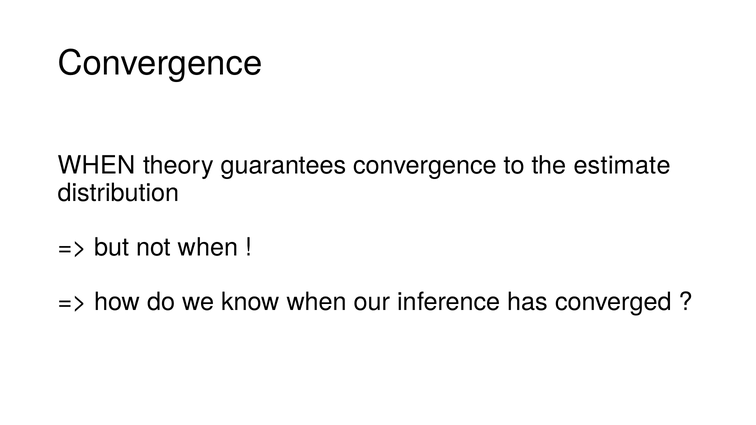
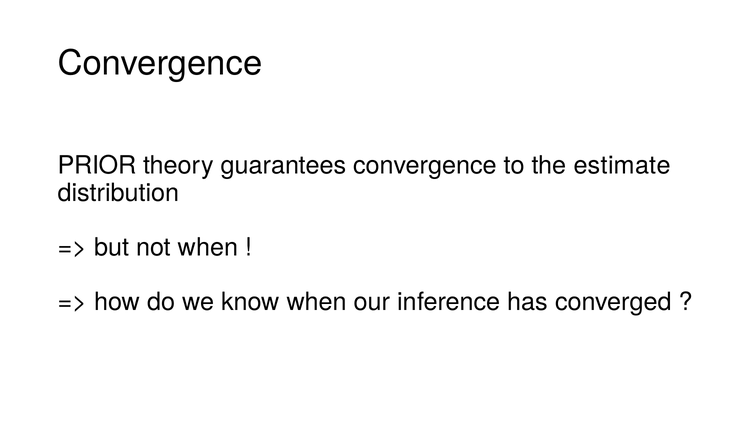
WHEN: WHEN -> PRIOR (97, 166)
